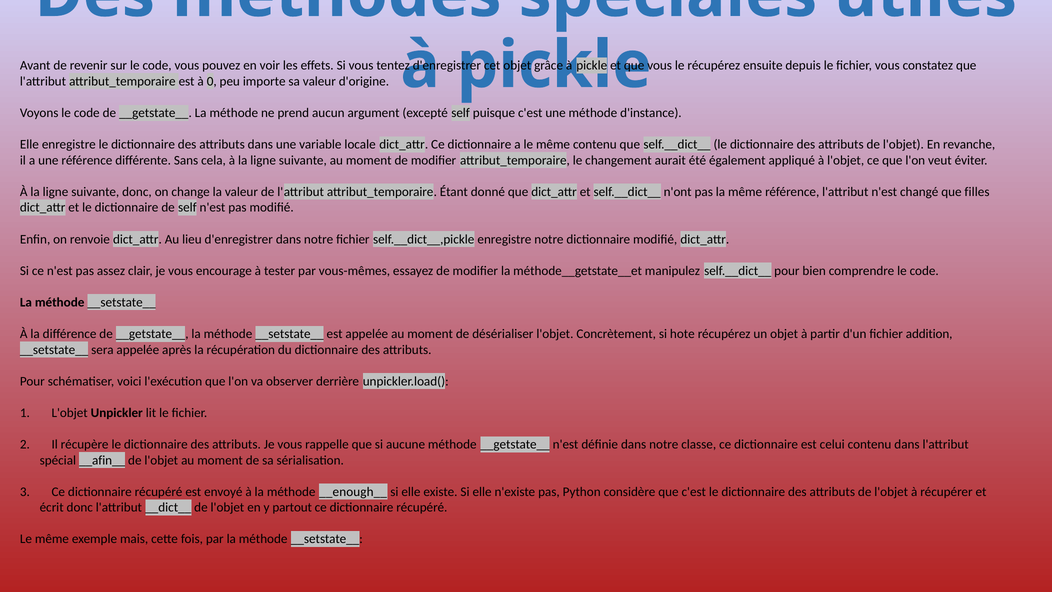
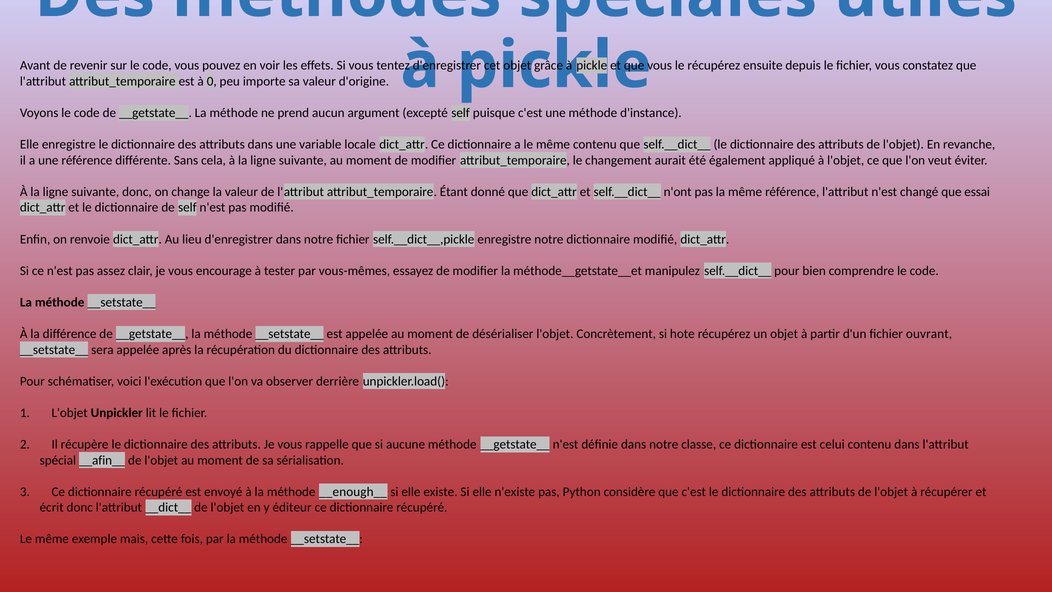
filles: filles -> essai (977, 192)
addition: addition -> ouvrant (929, 334)
partout: partout -> éditeur (292, 507)
